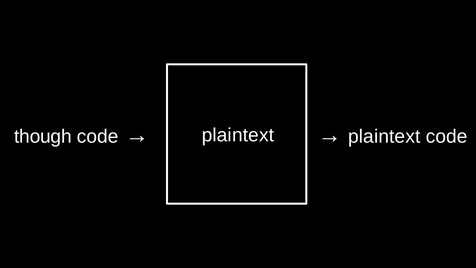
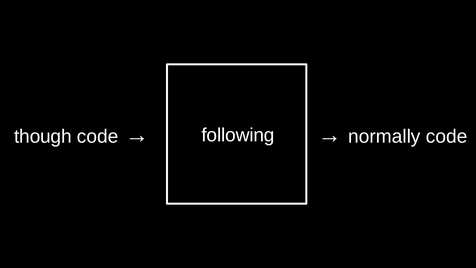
plaintext: plaintext -> following (238, 135)
plaintext: plaintext -> normally (384, 137)
